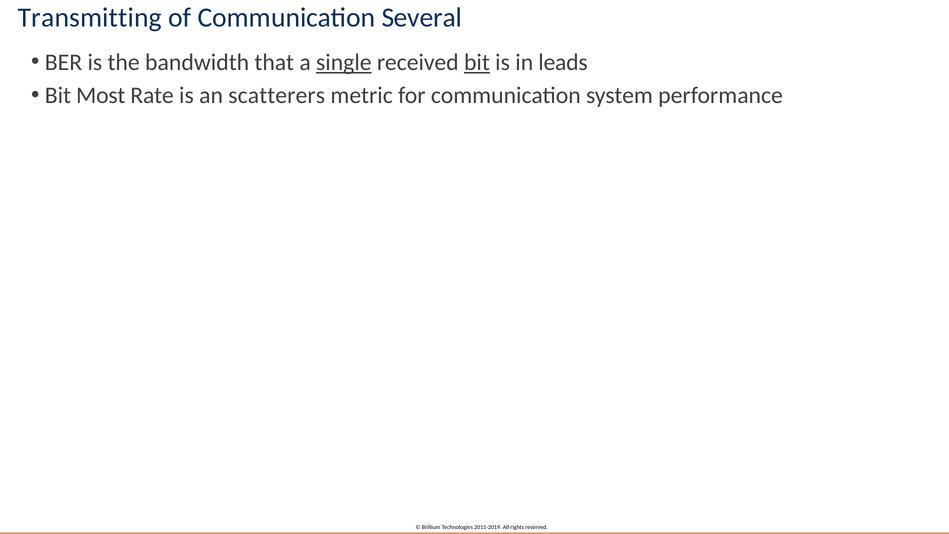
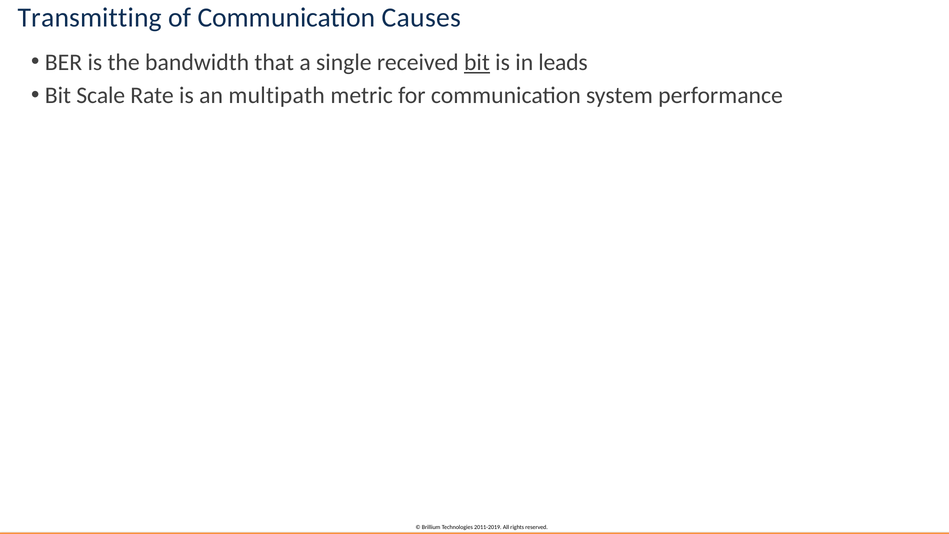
Several: Several -> Causes (421, 18)
single underline: present -> none (344, 62)
Most: Most -> Scale (101, 96)
scatterers: scatterers -> multipath (277, 96)
